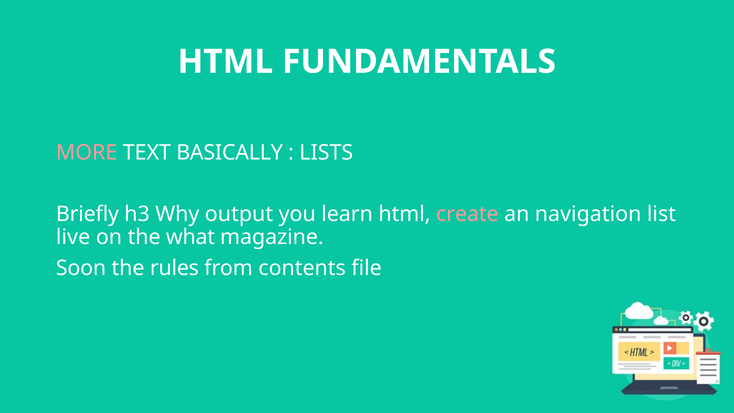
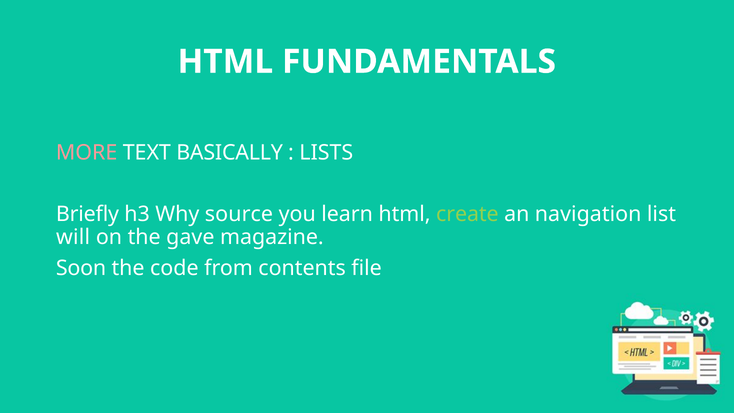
output: output -> source (239, 214)
create colour: pink -> light green (467, 214)
live: live -> will (73, 237)
what: what -> gave (190, 237)
rules: rules -> code (174, 268)
